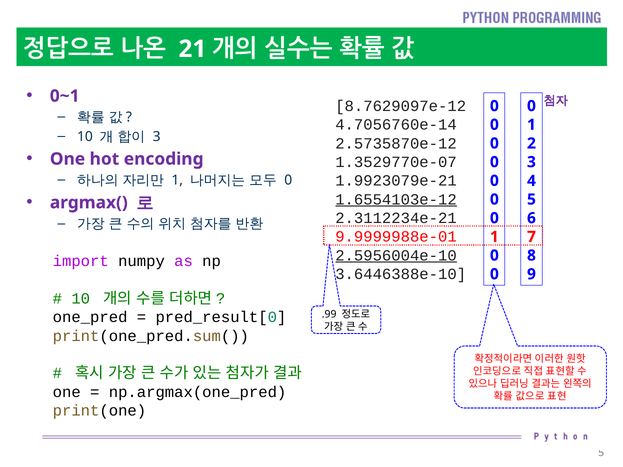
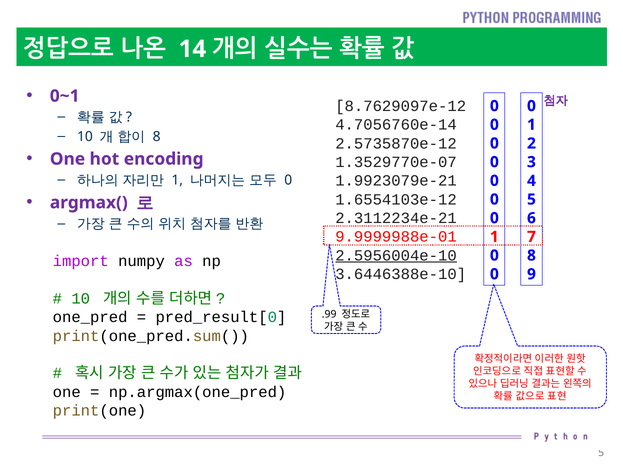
21: 21 -> 14 (192, 49)
3: 3 -> 8 (157, 137)
1.6554103e-12 underline: present -> none (396, 200)
